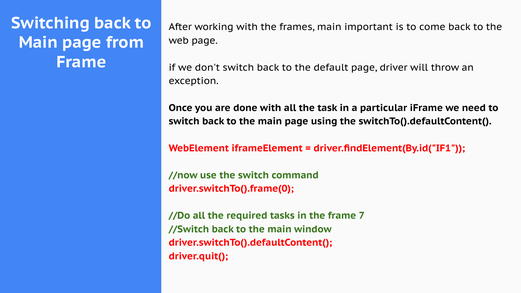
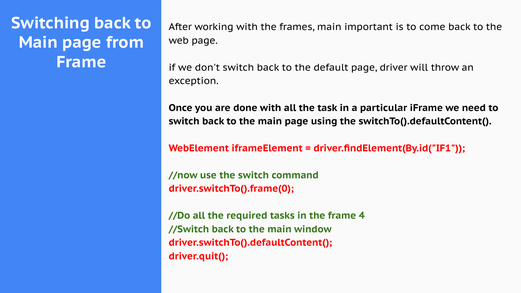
7: 7 -> 4 (362, 216)
